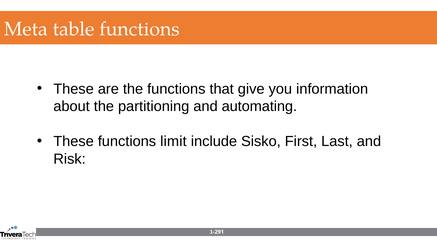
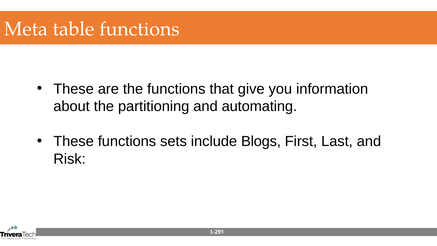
limit: limit -> sets (174, 141)
Sisko: Sisko -> Blogs (261, 141)
